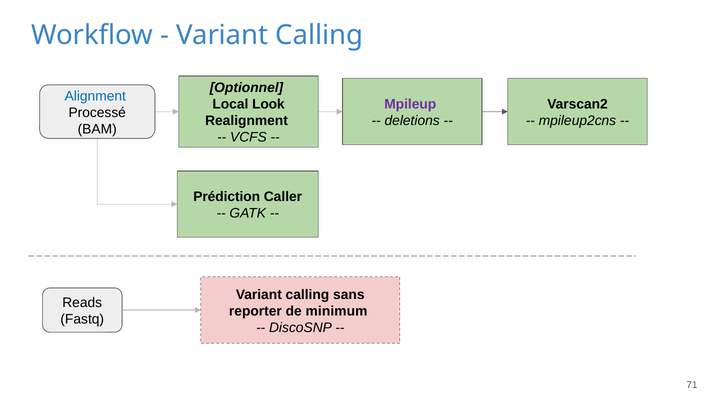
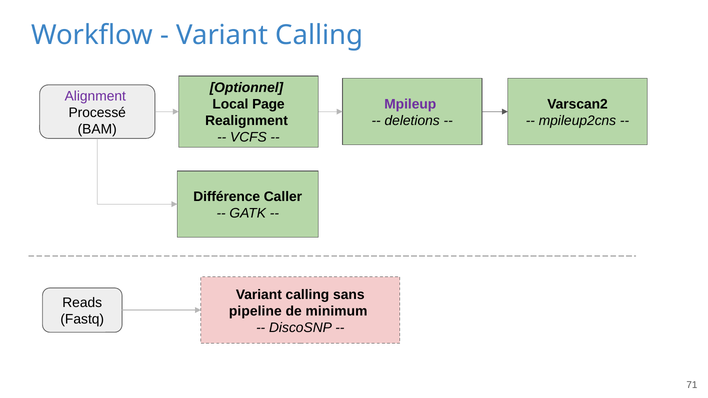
Alignment colour: blue -> purple (95, 96)
Look: Look -> Page (268, 104)
Prédiction: Prédiction -> Différence (227, 197)
reporter: reporter -> pipeline (255, 311)
